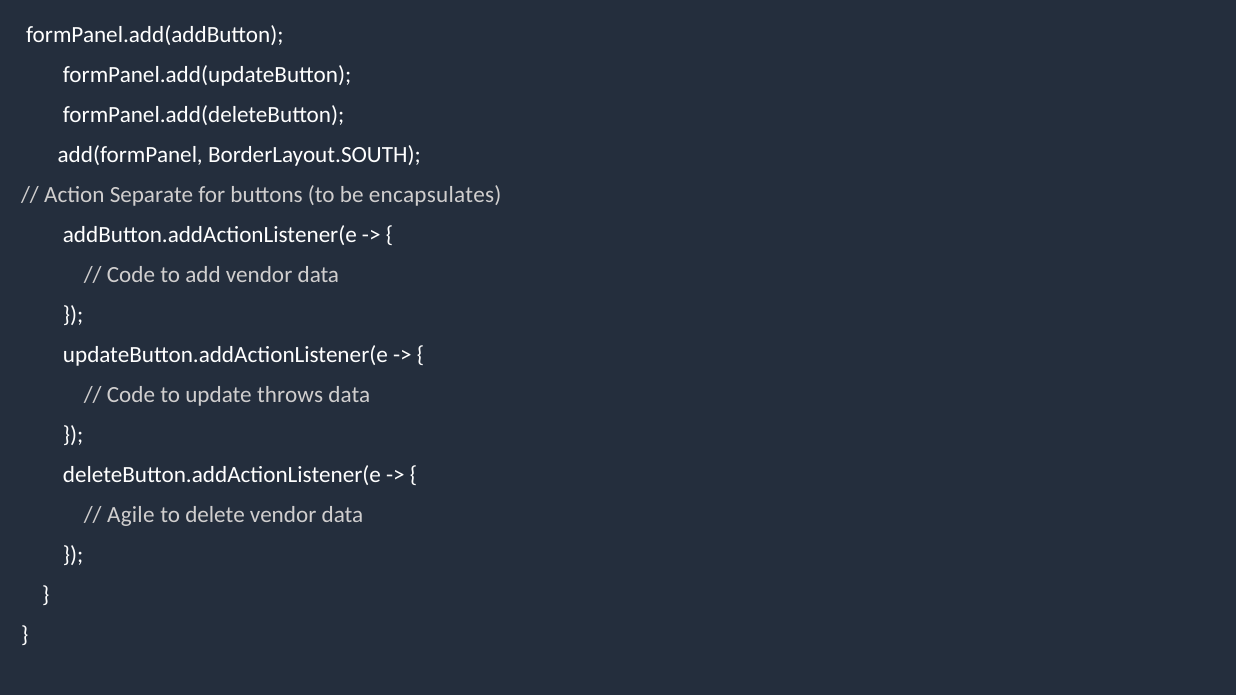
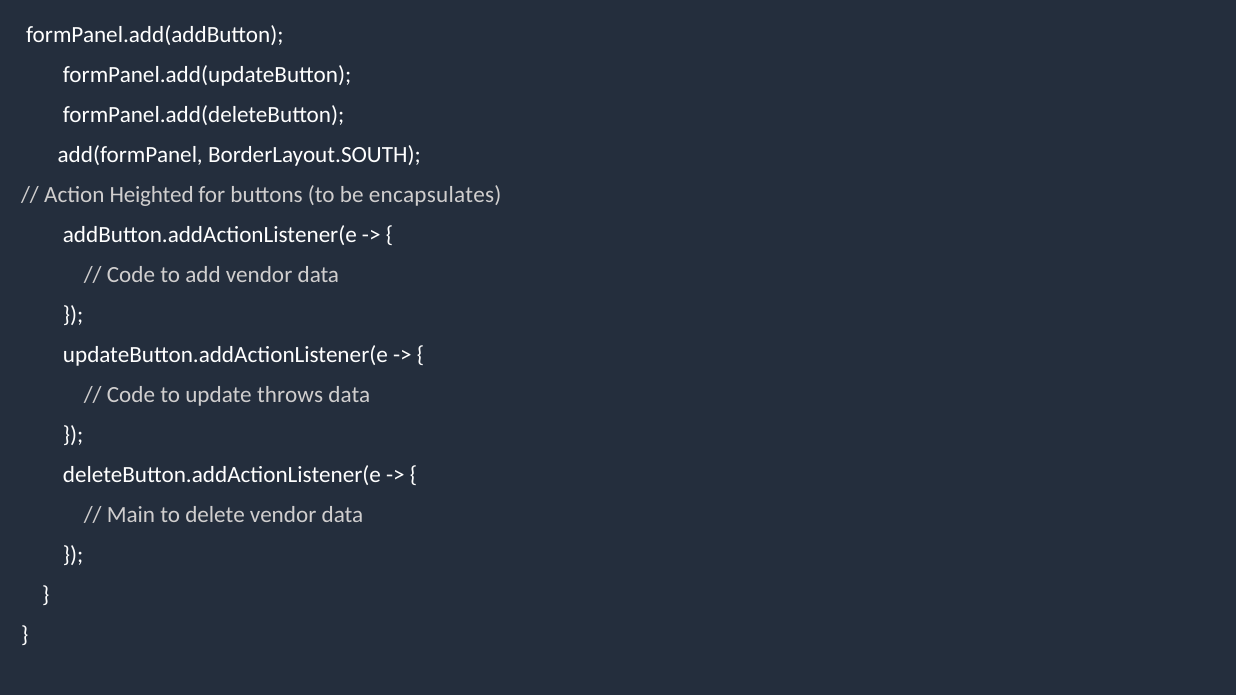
Separate: Separate -> Heighted (152, 195)
Agile: Agile -> Main (131, 515)
